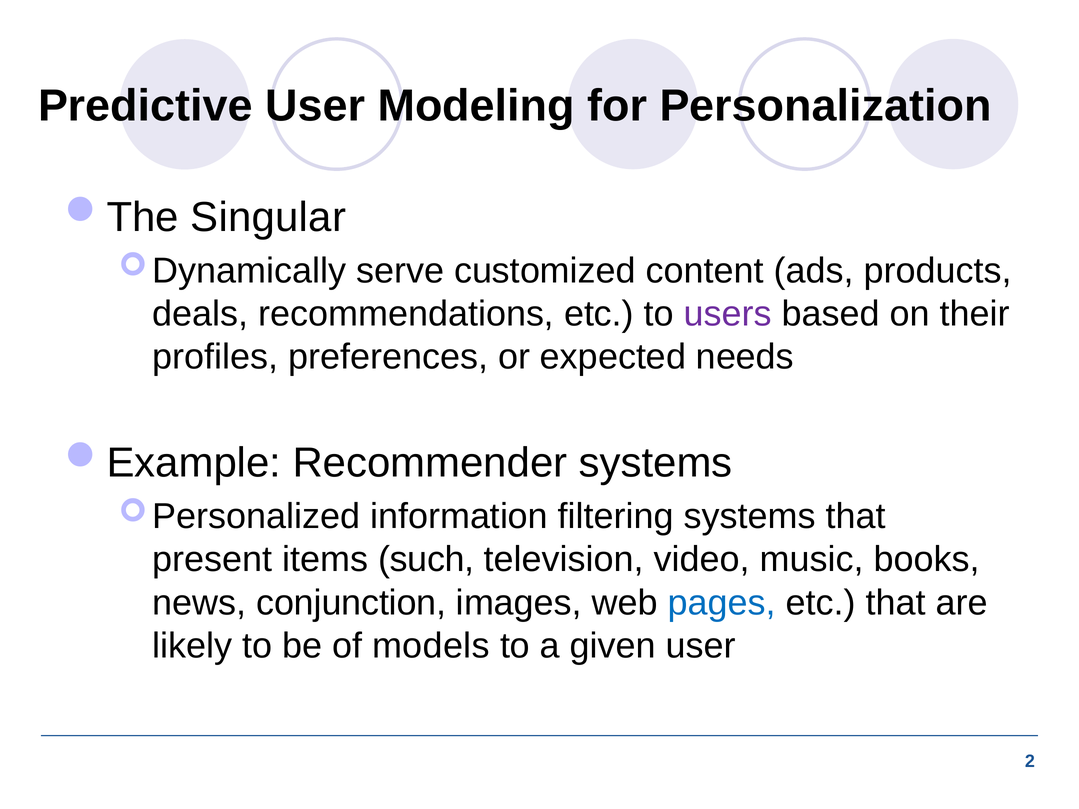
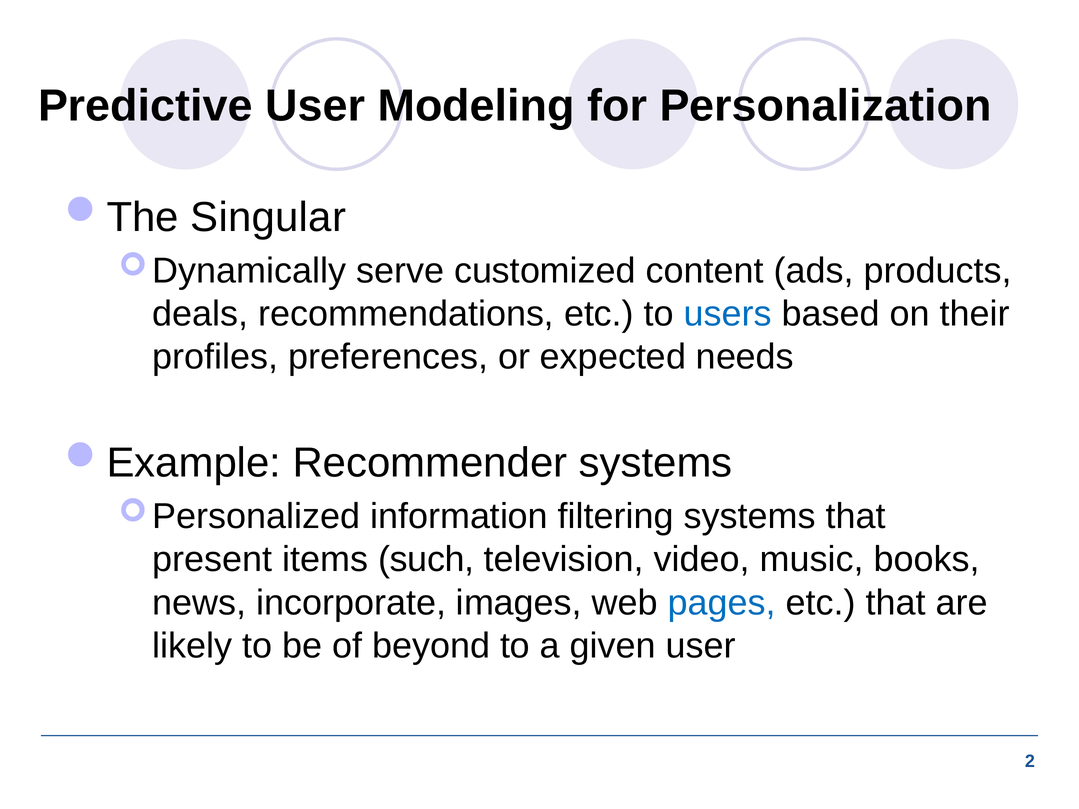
users colour: purple -> blue (728, 314)
conjunction: conjunction -> incorporate (351, 603)
models: models -> beyond (431, 646)
